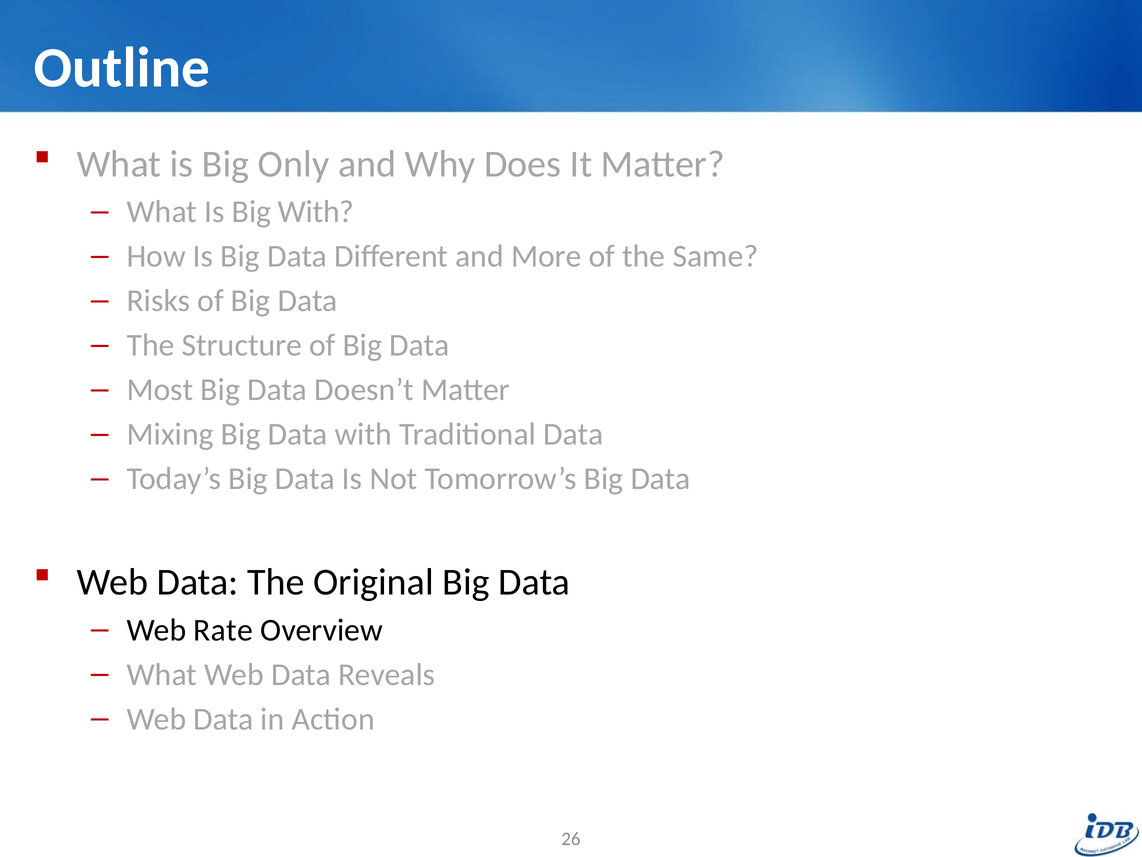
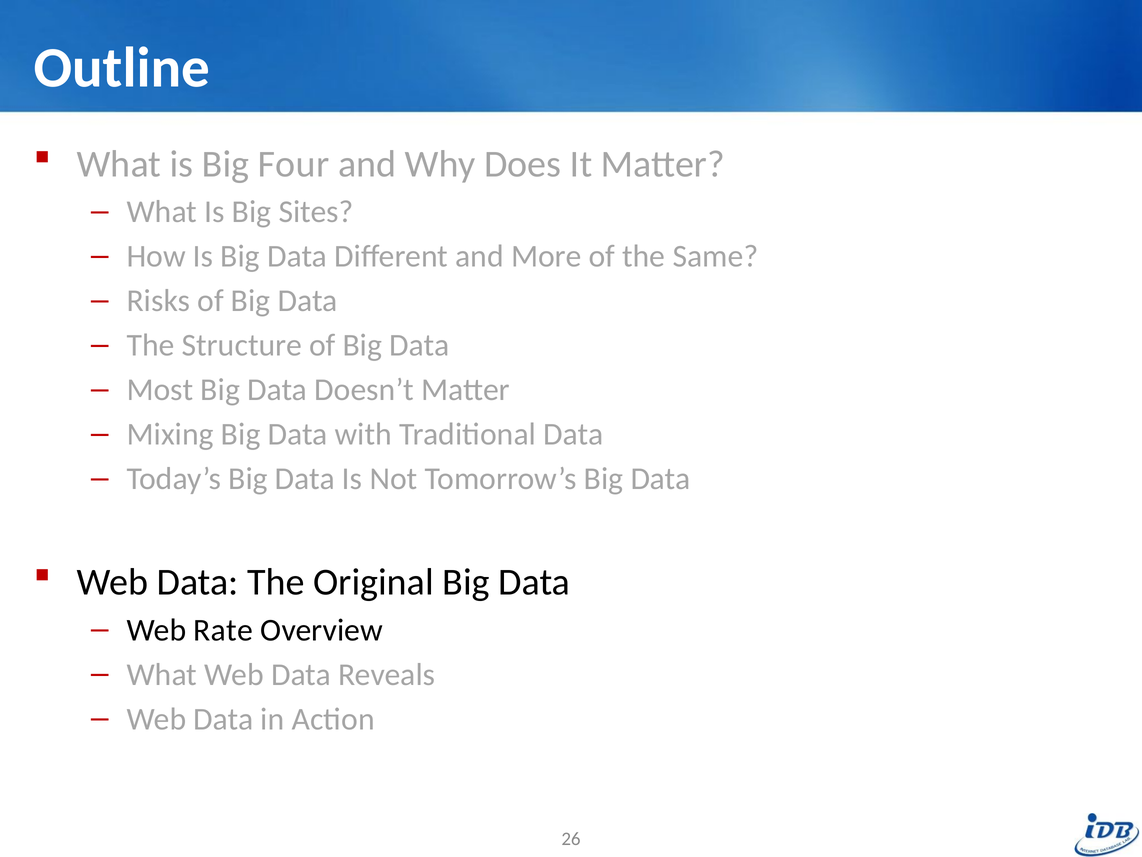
Only: Only -> Four (294, 164)
Big With: With -> Sites (316, 212)
